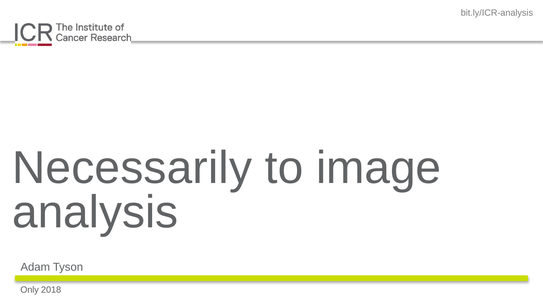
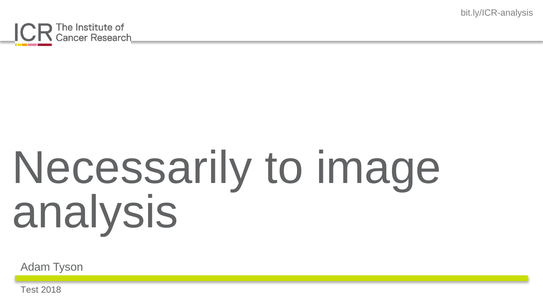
Only: Only -> Test (29, 289)
